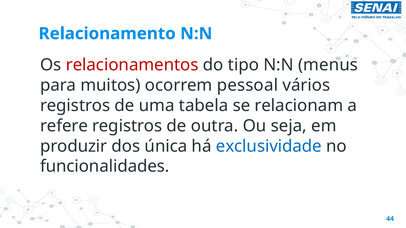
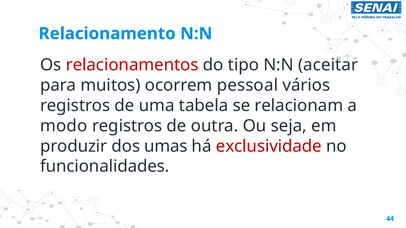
menus: menus -> aceitar (328, 65)
refere: refere -> modo (64, 126)
única: única -> umas (166, 146)
exclusividade colour: blue -> red (269, 146)
